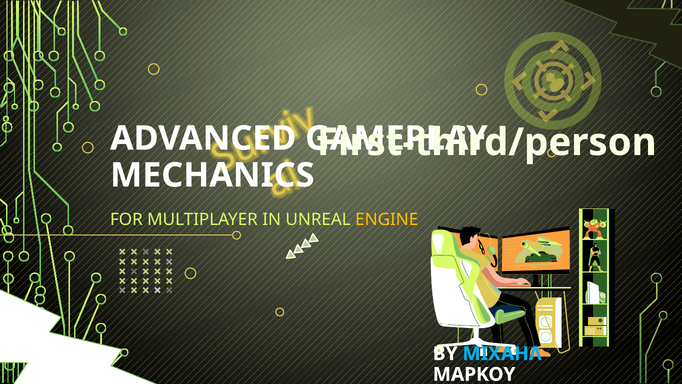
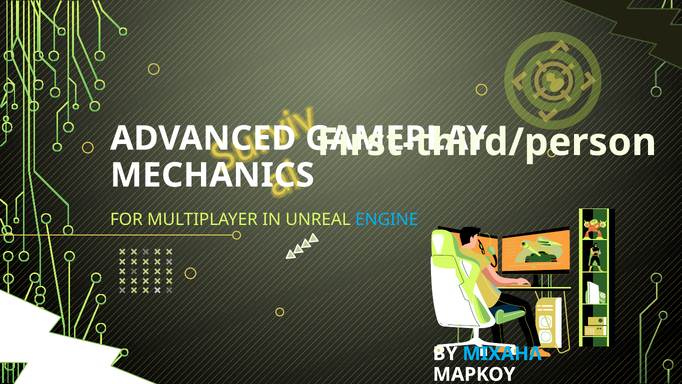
ENGINE colour: yellow -> light blue (387, 220)
